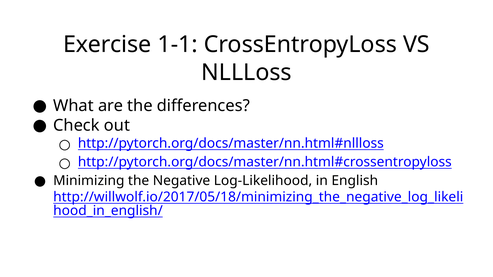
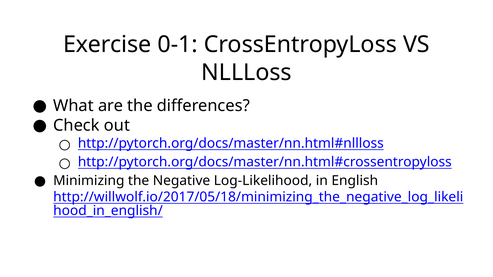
1-1: 1-1 -> 0-1 (178, 45)
